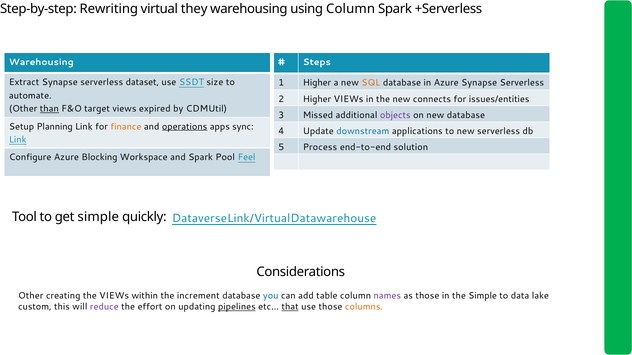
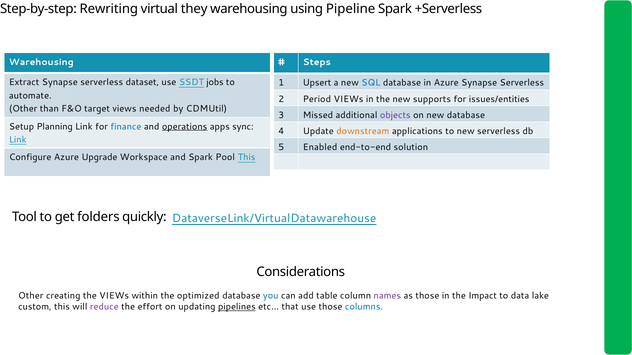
using Column: Column -> Pipeline (351, 9)
size: size -> jobs (215, 83)
1 Higher: Higher -> Upsert (317, 83)
SQL colour: orange -> blue (371, 83)
2 Higher: Higher -> Period (317, 99)
connects: connects -> supports (432, 99)
than underline: present -> none (49, 109)
expired: expired -> needed (155, 109)
finance colour: orange -> blue (126, 127)
downstream colour: blue -> orange (363, 131)
Process: Process -> Enabled (320, 147)
Blocking: Blocking -> Upgrade (99, 158)
Pool Feel: Feel -> This (247, 158)
get simple: simple -> folders (98, 217)
increment: increment -> optimized (198, 296)
the Simple: Simple -> Impact (483, 296)
that underline: present -> none (290, 307)
columns colour: orange -> blue (364, 307)
